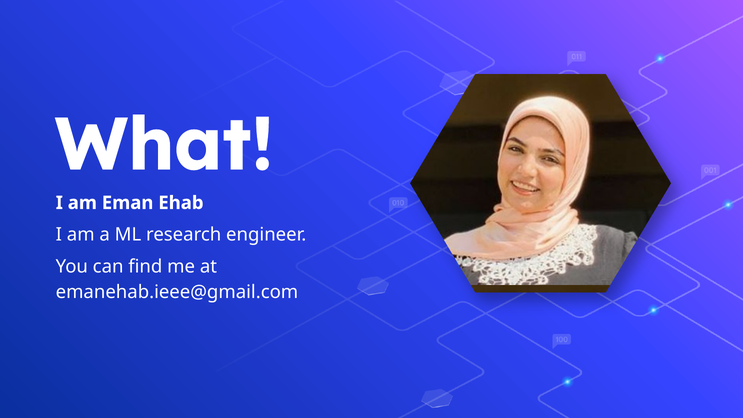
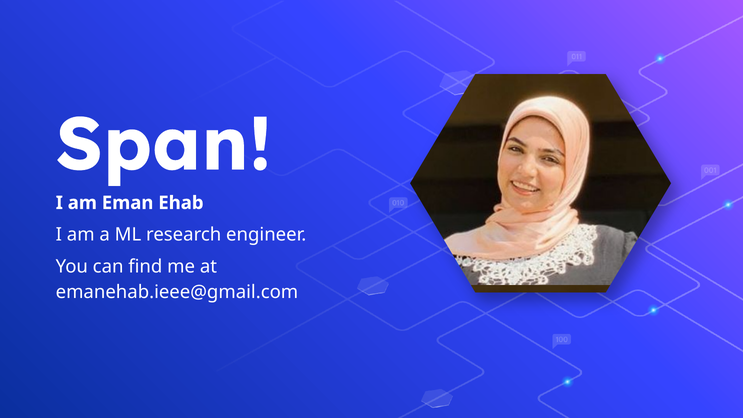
What: What -> Span (164, 145)
